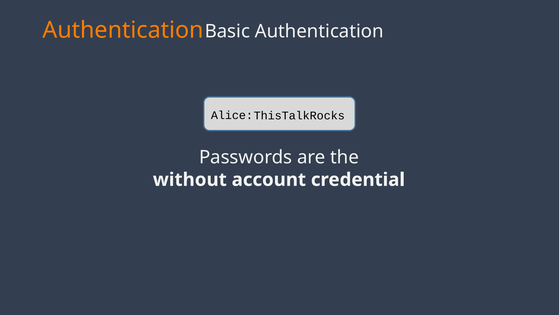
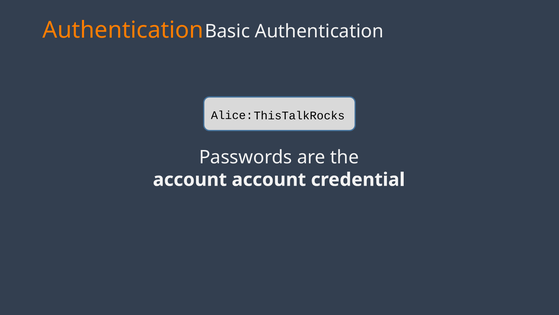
without: without -> account (190, 179)
